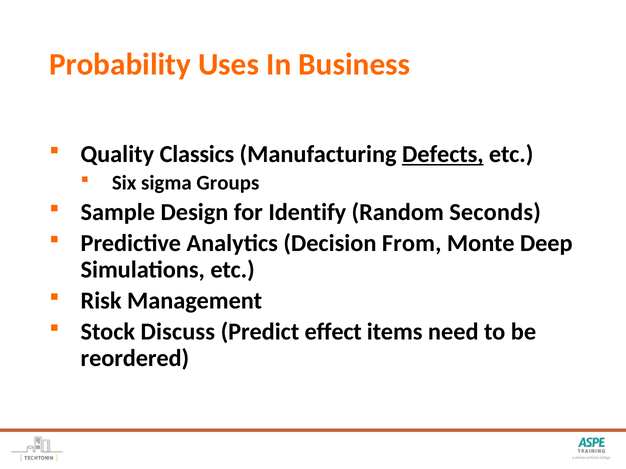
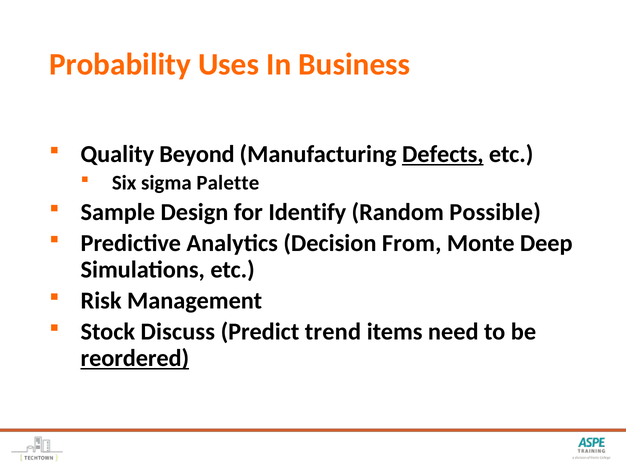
Classics: Classics -> Beyond (197, 155)
Groups: Groups -> Palette (228, 183)
Seconds: Seconds -> Possible (495, 212)
effect: effect -> trend (333, 332)
reordered underline: none -> present (135, 359)
